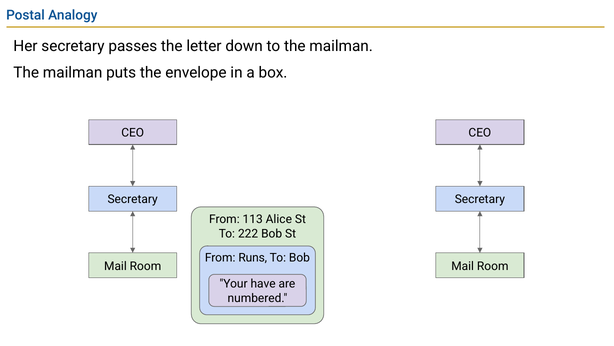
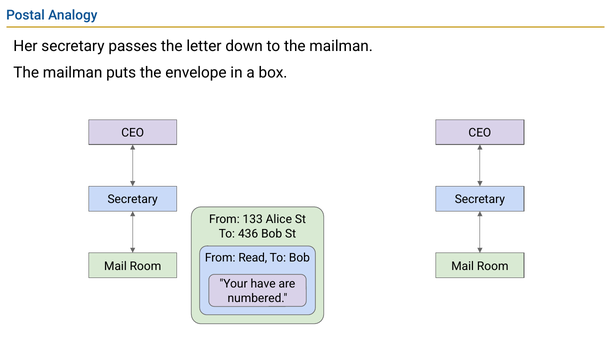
113: 113 -> 133 (253, 219)
222: 222 -> 436 (248, 233)
Runs: Runs -> Read (253, 257)
